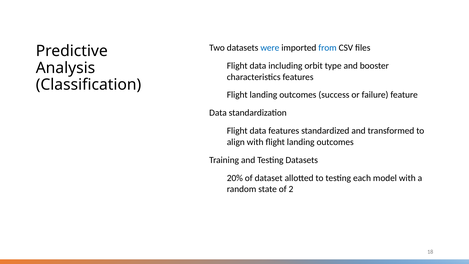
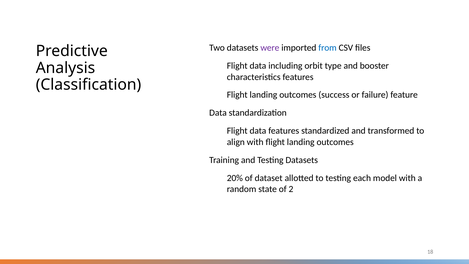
were colour: blue -> purple (270, 48)
